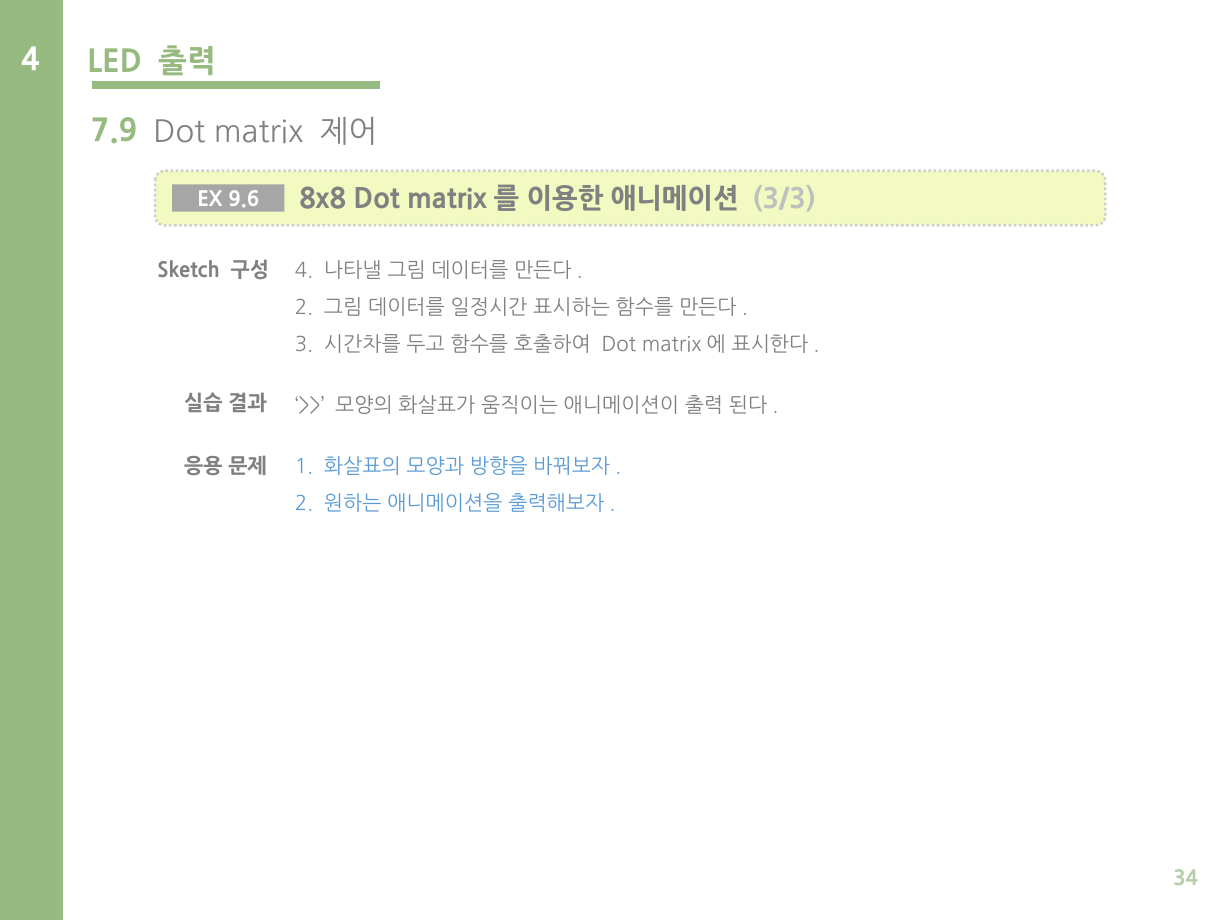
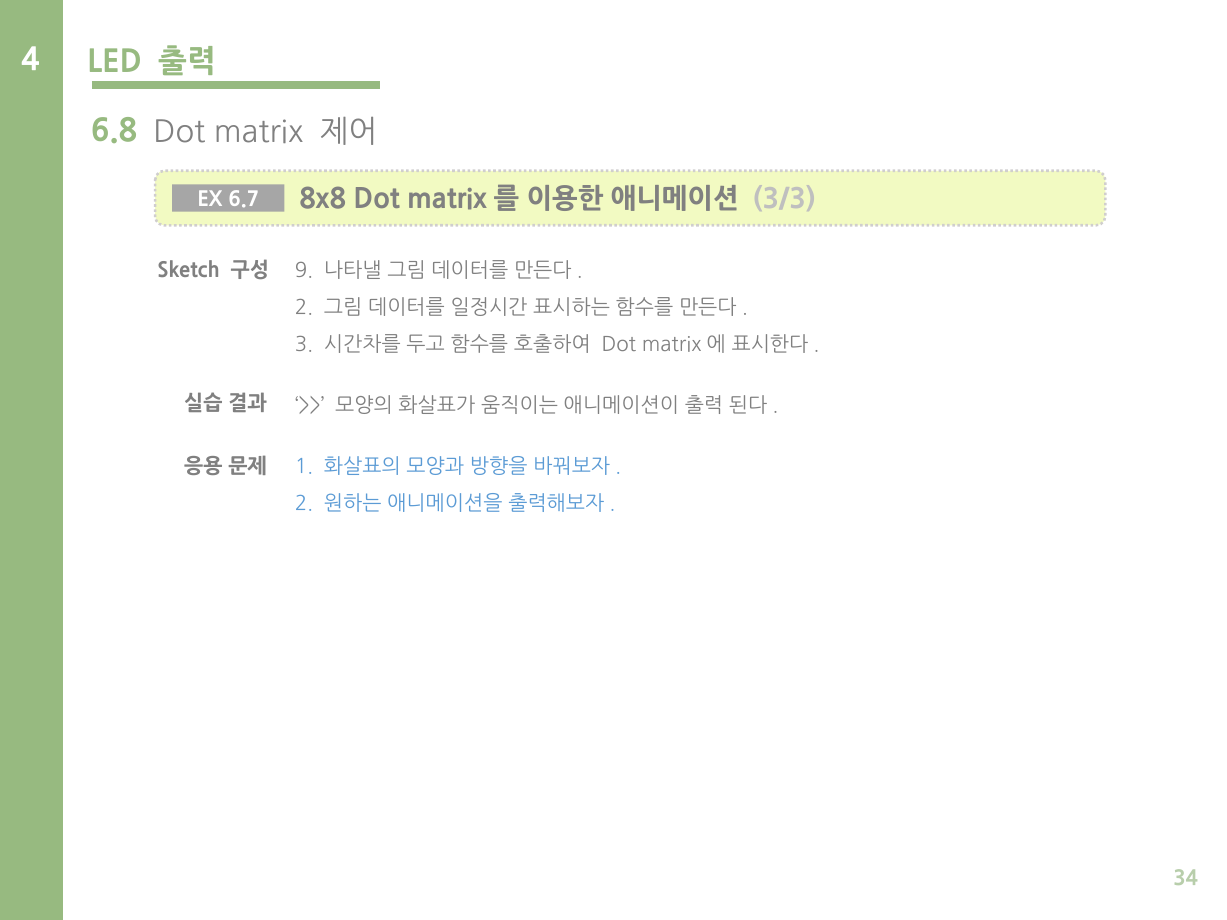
7.9: 7.9 -> 6.8 (114, 131)
9.6: 9.6 -> 6.7 (244, 199)
4: 4 -> 9 (304, 271)
